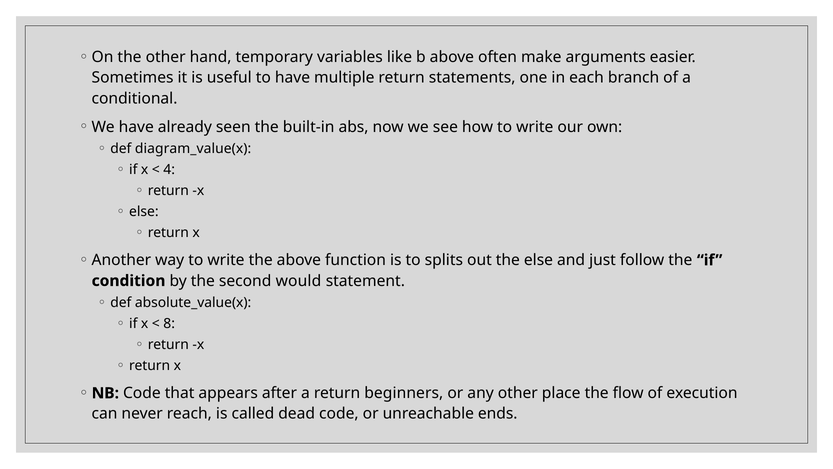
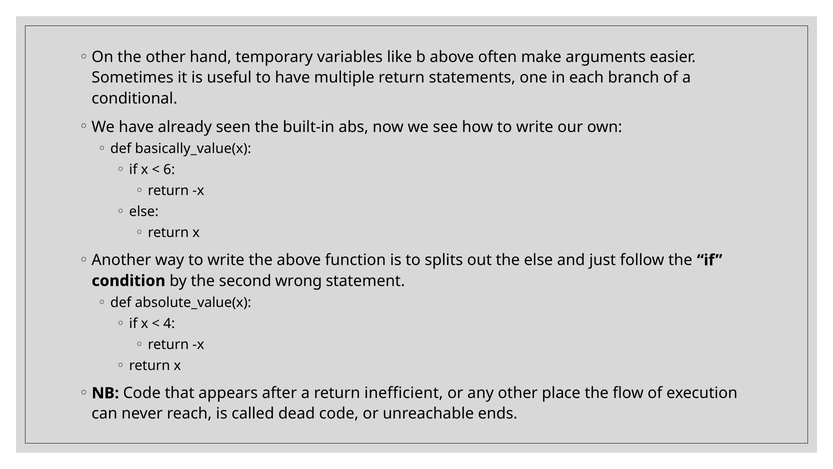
diagram_value(x: diagram_value(x -> basically_value(x (193, 149)
4: 4 -> 6 (169, 170)
would: would -> wrong (299, 281)
8: 8 -> 4 (169, 323)
beginners: beginners -> inefficient (404, 393)
